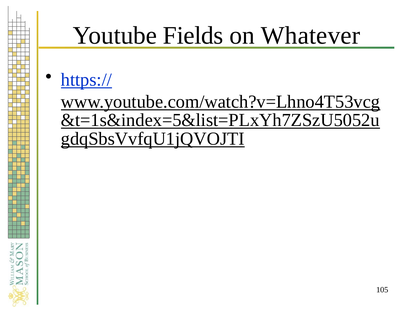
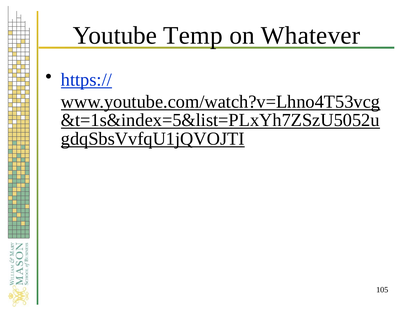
Fields: Fields -> Temp (193, 35)
